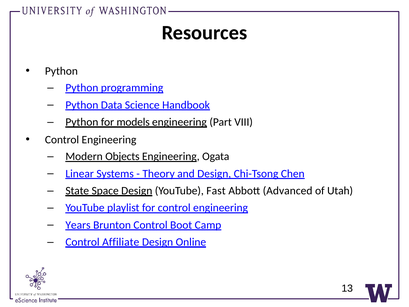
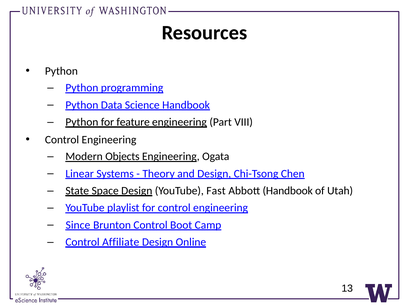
models: models -> feature (133, 122)
Abbott Advanced: Advanced -> Handbook (288, 191)
Years: Years -> Since (78, 225)
